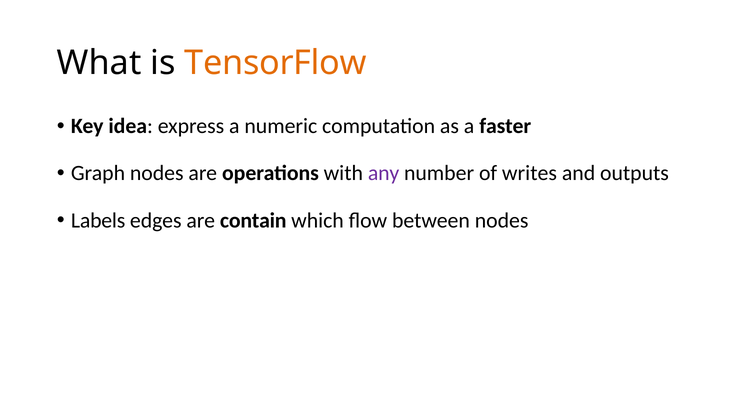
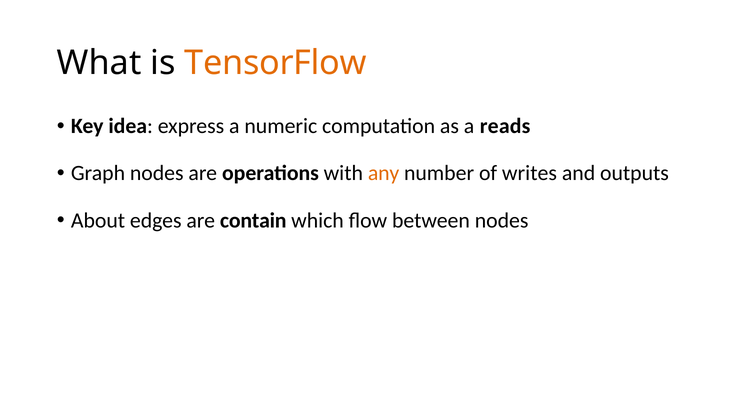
faster: faster -> reads (505, 126)
any colour: purple -> orange (384, 173)
Labels: Labels -> About (98, 220)
